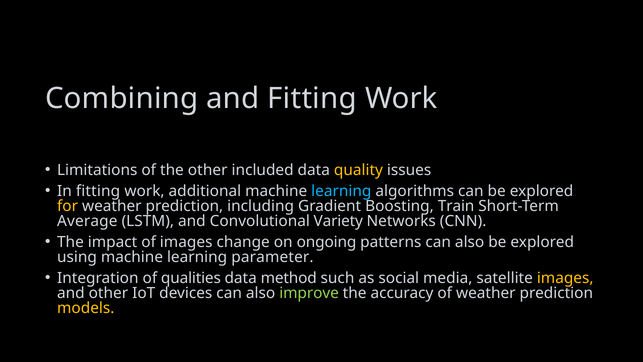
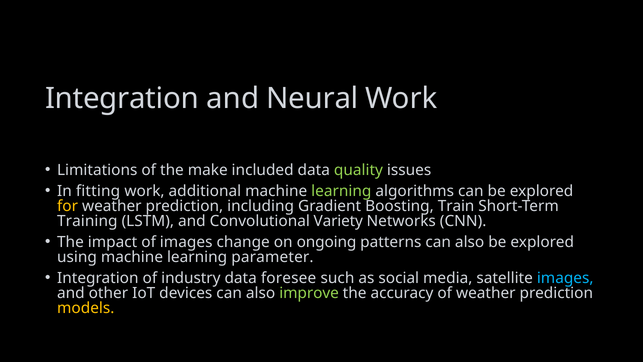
Combining: Combining -> Integration (122, 99)
and Fitting: Fitting -> Neural (312, 99)
the other: other -> make (208, 170)
quality colour: yellow -> light green (358, 170)
learning colour: light blue -> light green (341, 191)
Average: Average -> Training (87, 221)
qualities: qualities -> industry (191, 278)
method: method -> foresee (289, 278)
images colour: yellow -> light blue (565, 278)
